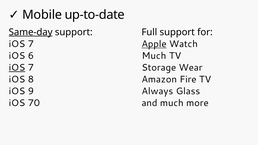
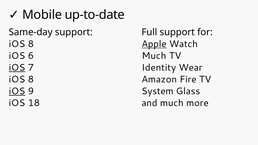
Same-day underline: present -> none (31, 32)
7: 7 -> 8 (31, 44)
Storage: Storage -> Identity (159, 68)
iOS underline: none -> present (17, 91)
Always: Always -> System (157, 91)
70: 70 -> 18 (34, 103)
